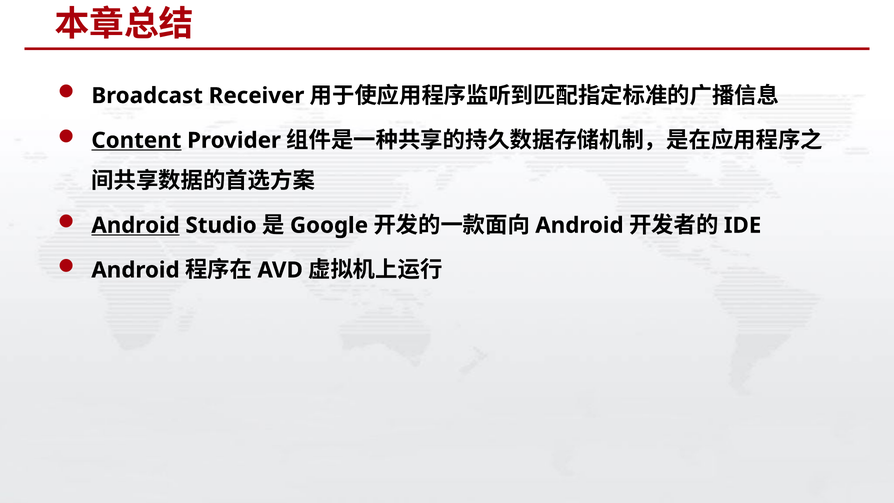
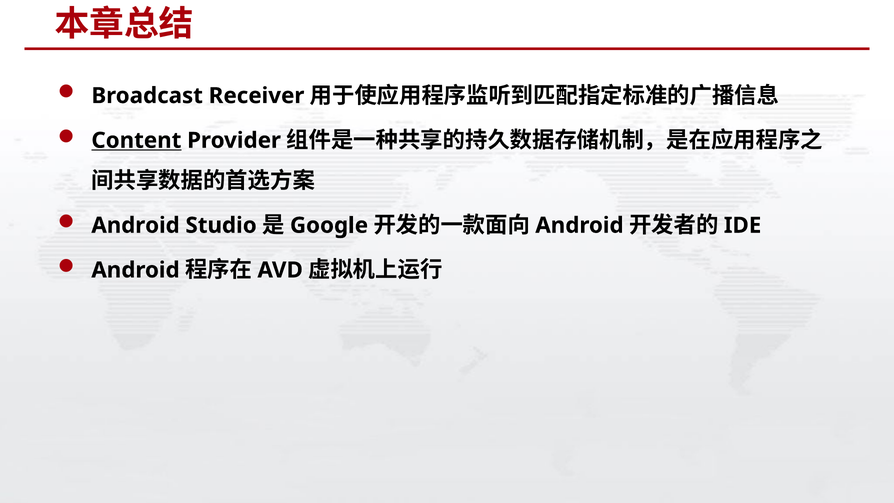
Android underline: present -> none (136, 225)
